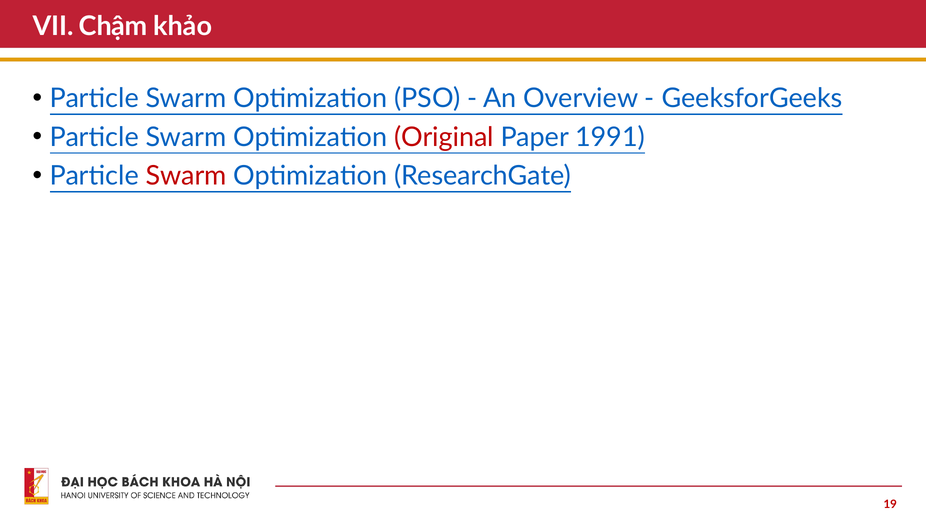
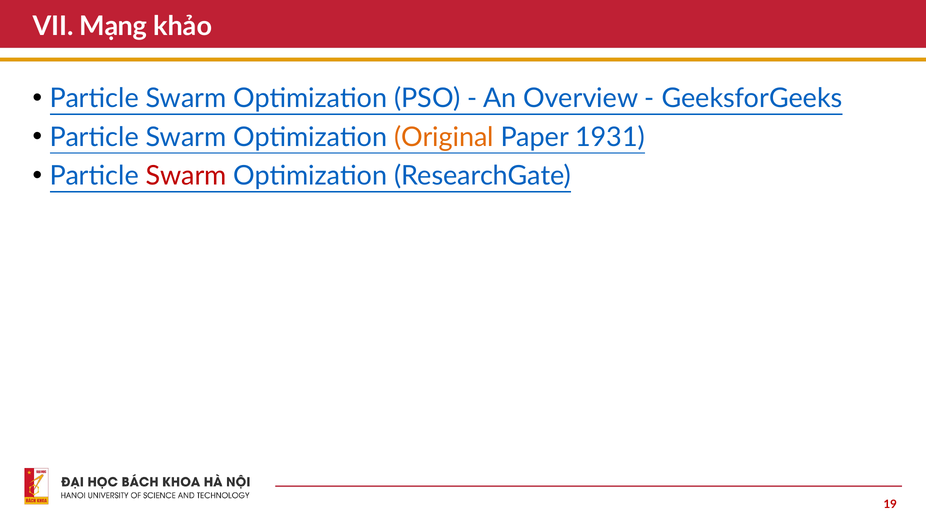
Chậm: Chậm -> Mạng (113, 26)
Original colour: red -> orange (444, 137)
1991: 1991 -> 1931 (610, 137)
